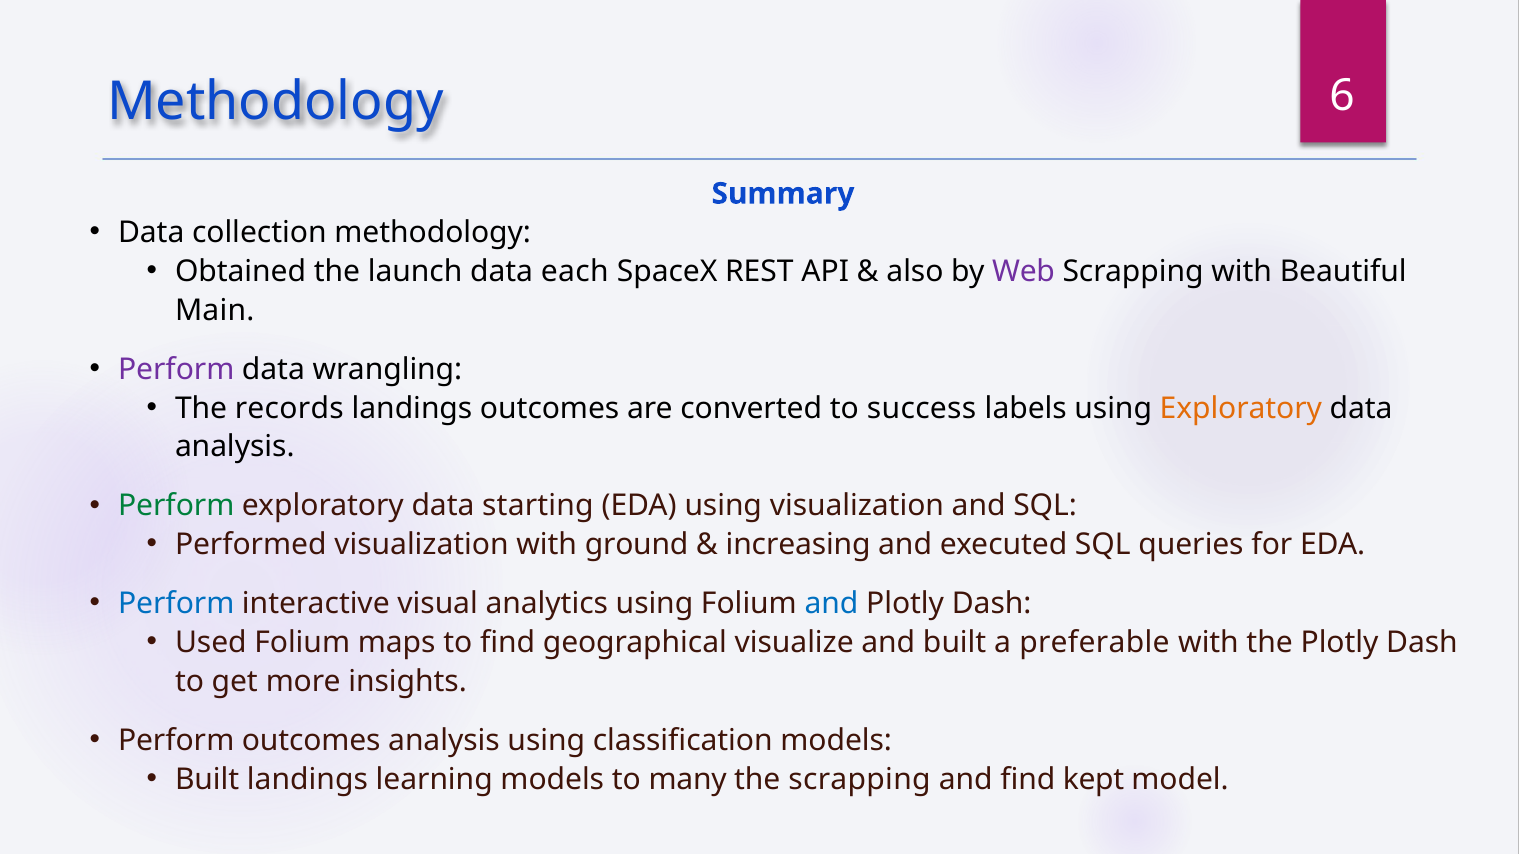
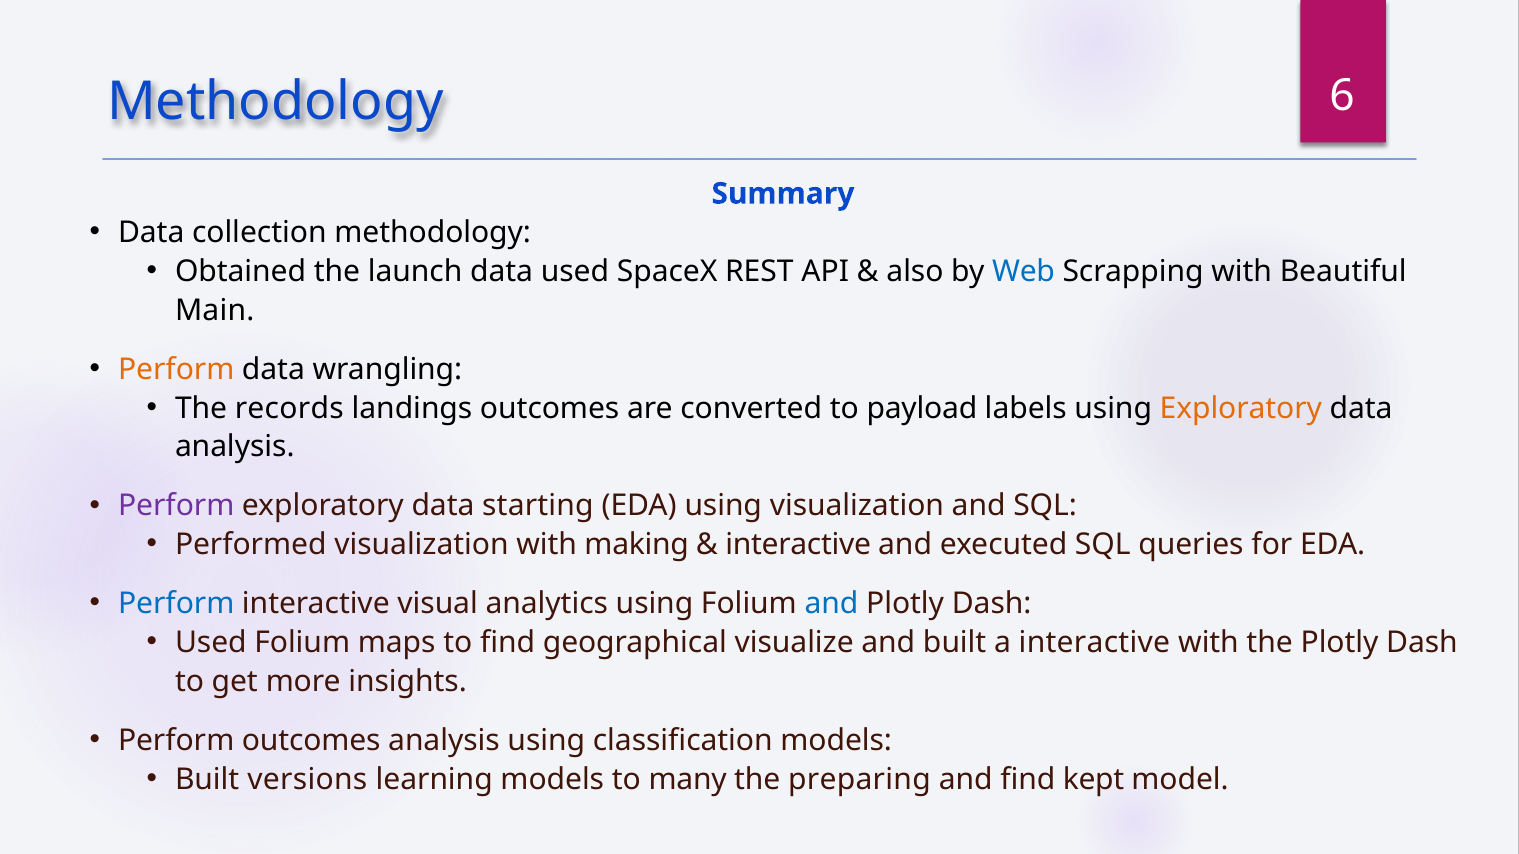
data each: each -> used (575, 272)
Web colour: purple -> blue (1024, 272)
Perform colour: purple -> orange (176, 369)
success: success -> payload (922, 408)
Perform colour: green -> purple (176, 506)
ground: ground -> making (637, 545)
increasing: increasing -> interactive (798, 545)
a preferable: preferable -> interactive (1094, 643)
Built landings: landings -> versions (307, 780)
the scrapping: scrapping -> preparing (859, 780)
